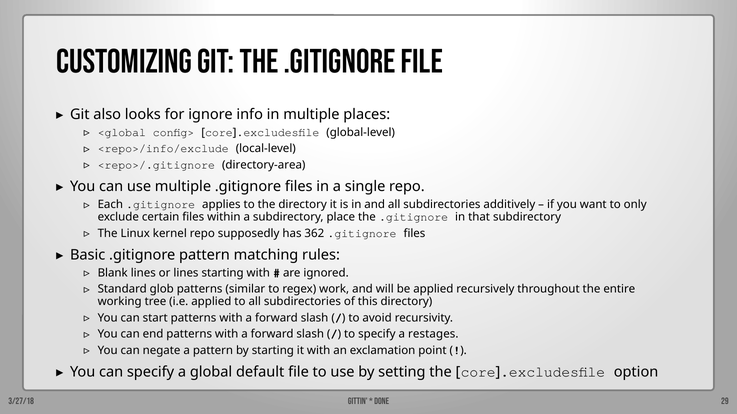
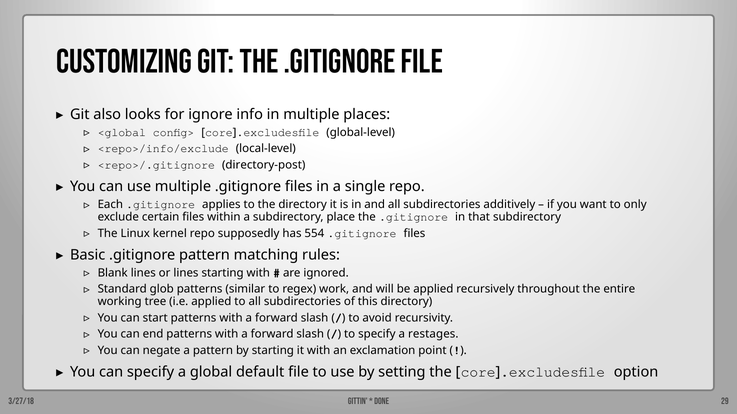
directory-area: directory-area -> directory-post (264, 165)
362: 362 -> 554 (314, 234)
